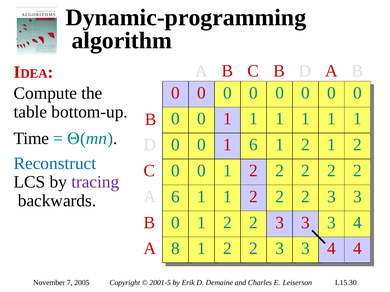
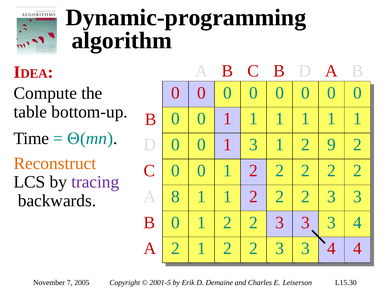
6: 6 -> 3 (253, 145)
2 1: 1 -> 9 (331, 145)
Reconstruct colour: blue -> orange (55, 164)
A 6: 6 -> 8 (175, 197)
A 8: 8 -> 2 (175, 249)
